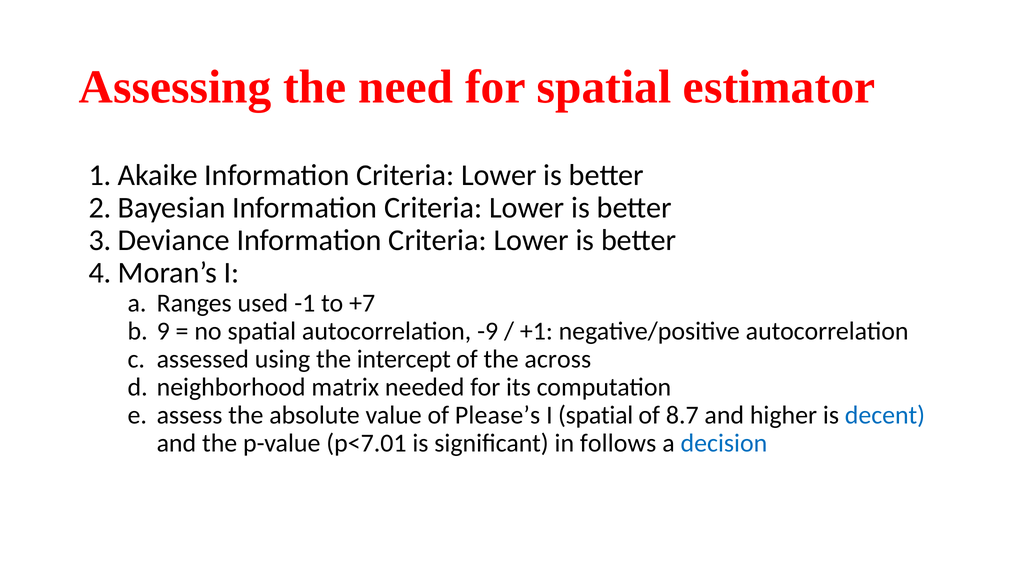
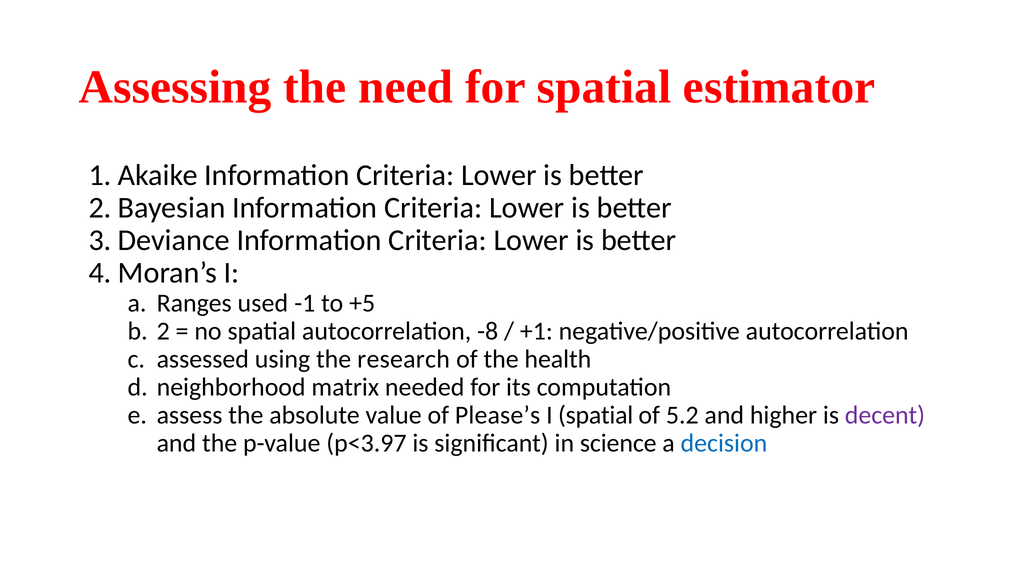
+7: +7 -> +5 (362, 303)
9: 9 -> 2 (163, 331)
-9: -9 -> -8 (488, 331)
intercept: intercept -> research (404, 359)
across: across -> health (558, 359)
8.7: 8.7 -> 5.2 (682, 415)
decent colour: blue -> purple (885, 415)
p<7.01: p<7.01 -> p<3.97 (366, 443)
follows: follows -> science (618, 443)
